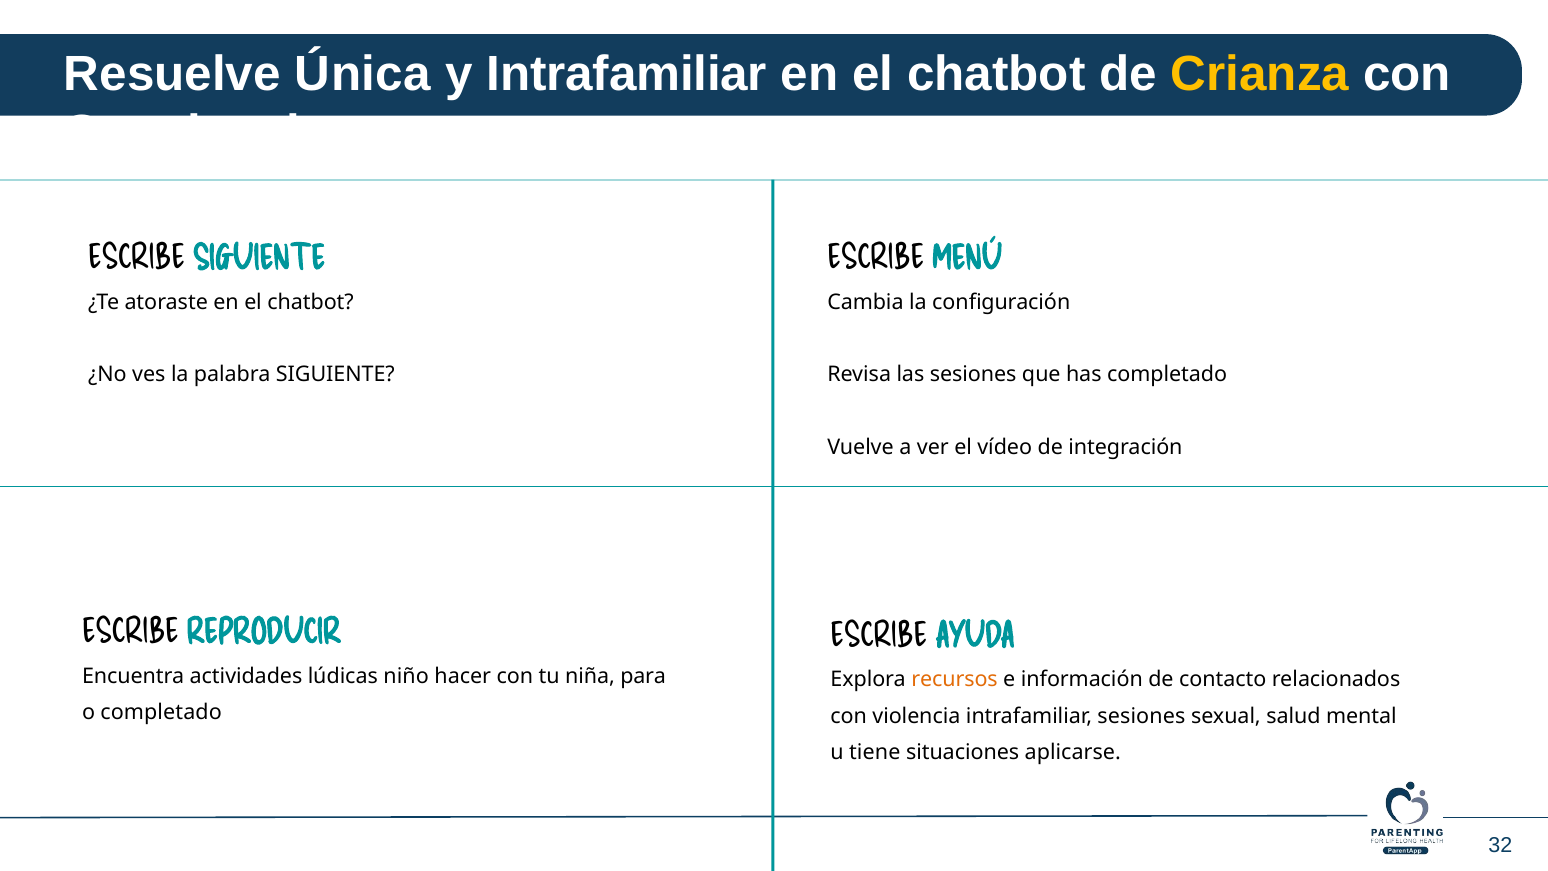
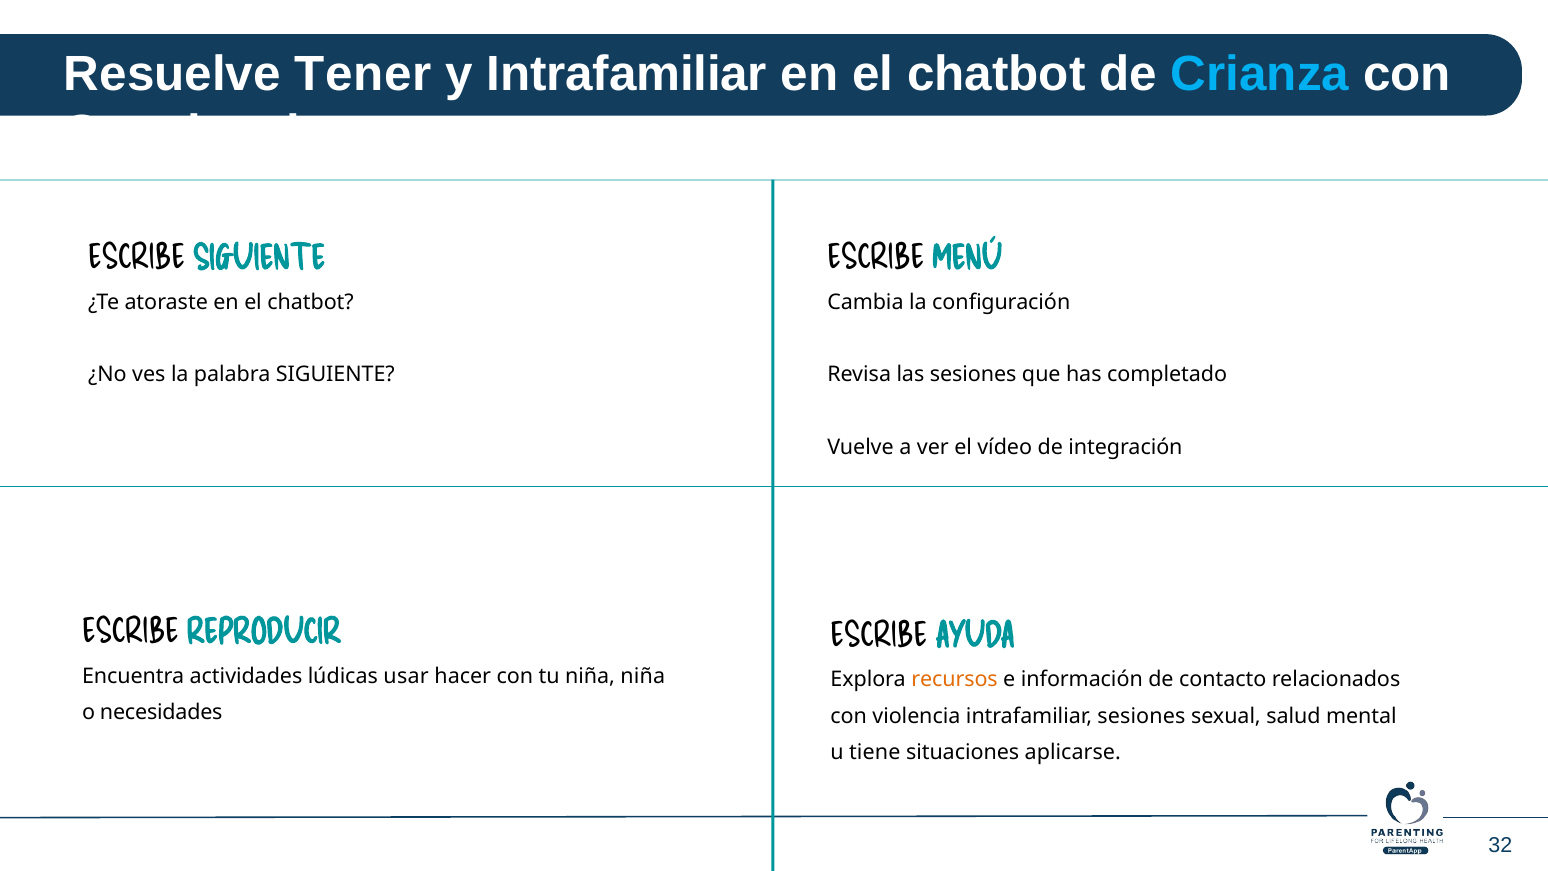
Única: Única -> Tener (363, 74)
Crianza colour: yellow -> light blue (1260, 74)
niño: niño -> usar (406, 676)
niña para: para -> niña (643, 676)
o completado: completado -> necesidades (161, 712)
